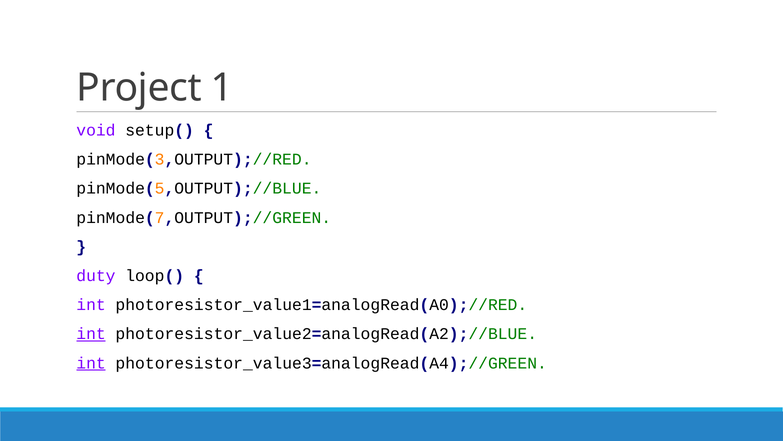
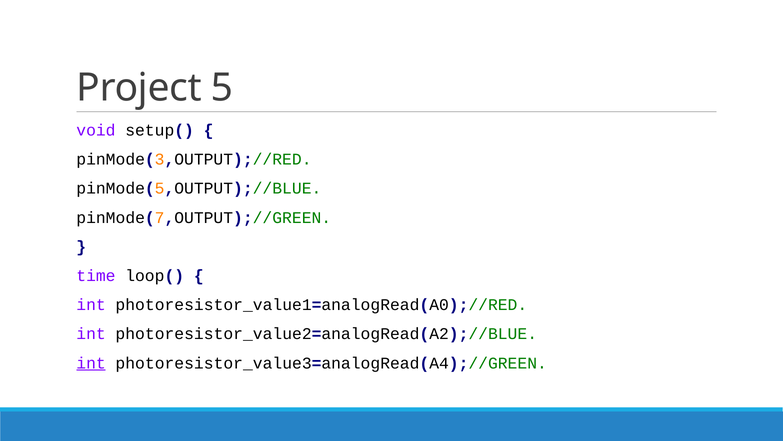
1: 1 -> 5 (222, 88)
duty: duty -> time (96, 276)
int underline: present -> none (91, 334)
